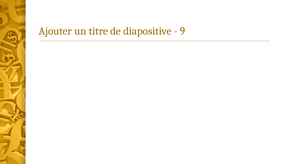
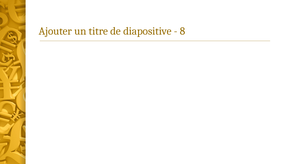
9: 9 -> 8 (182, 31)
